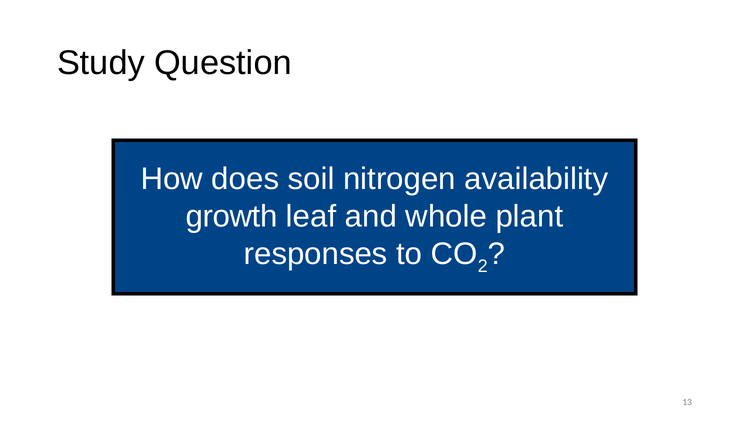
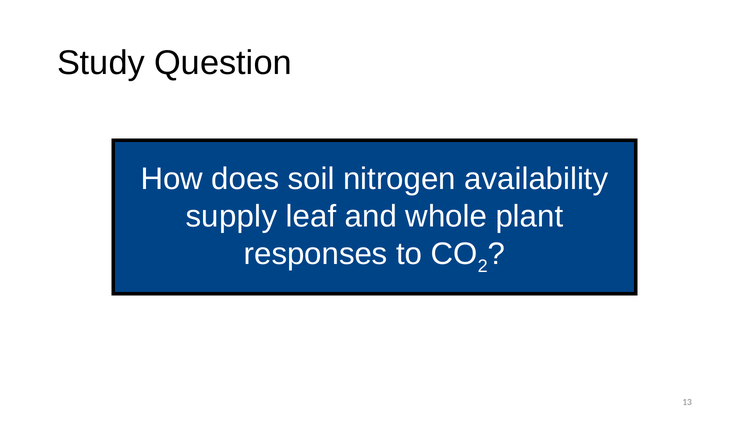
growth: growth -> supply (231, 217)
